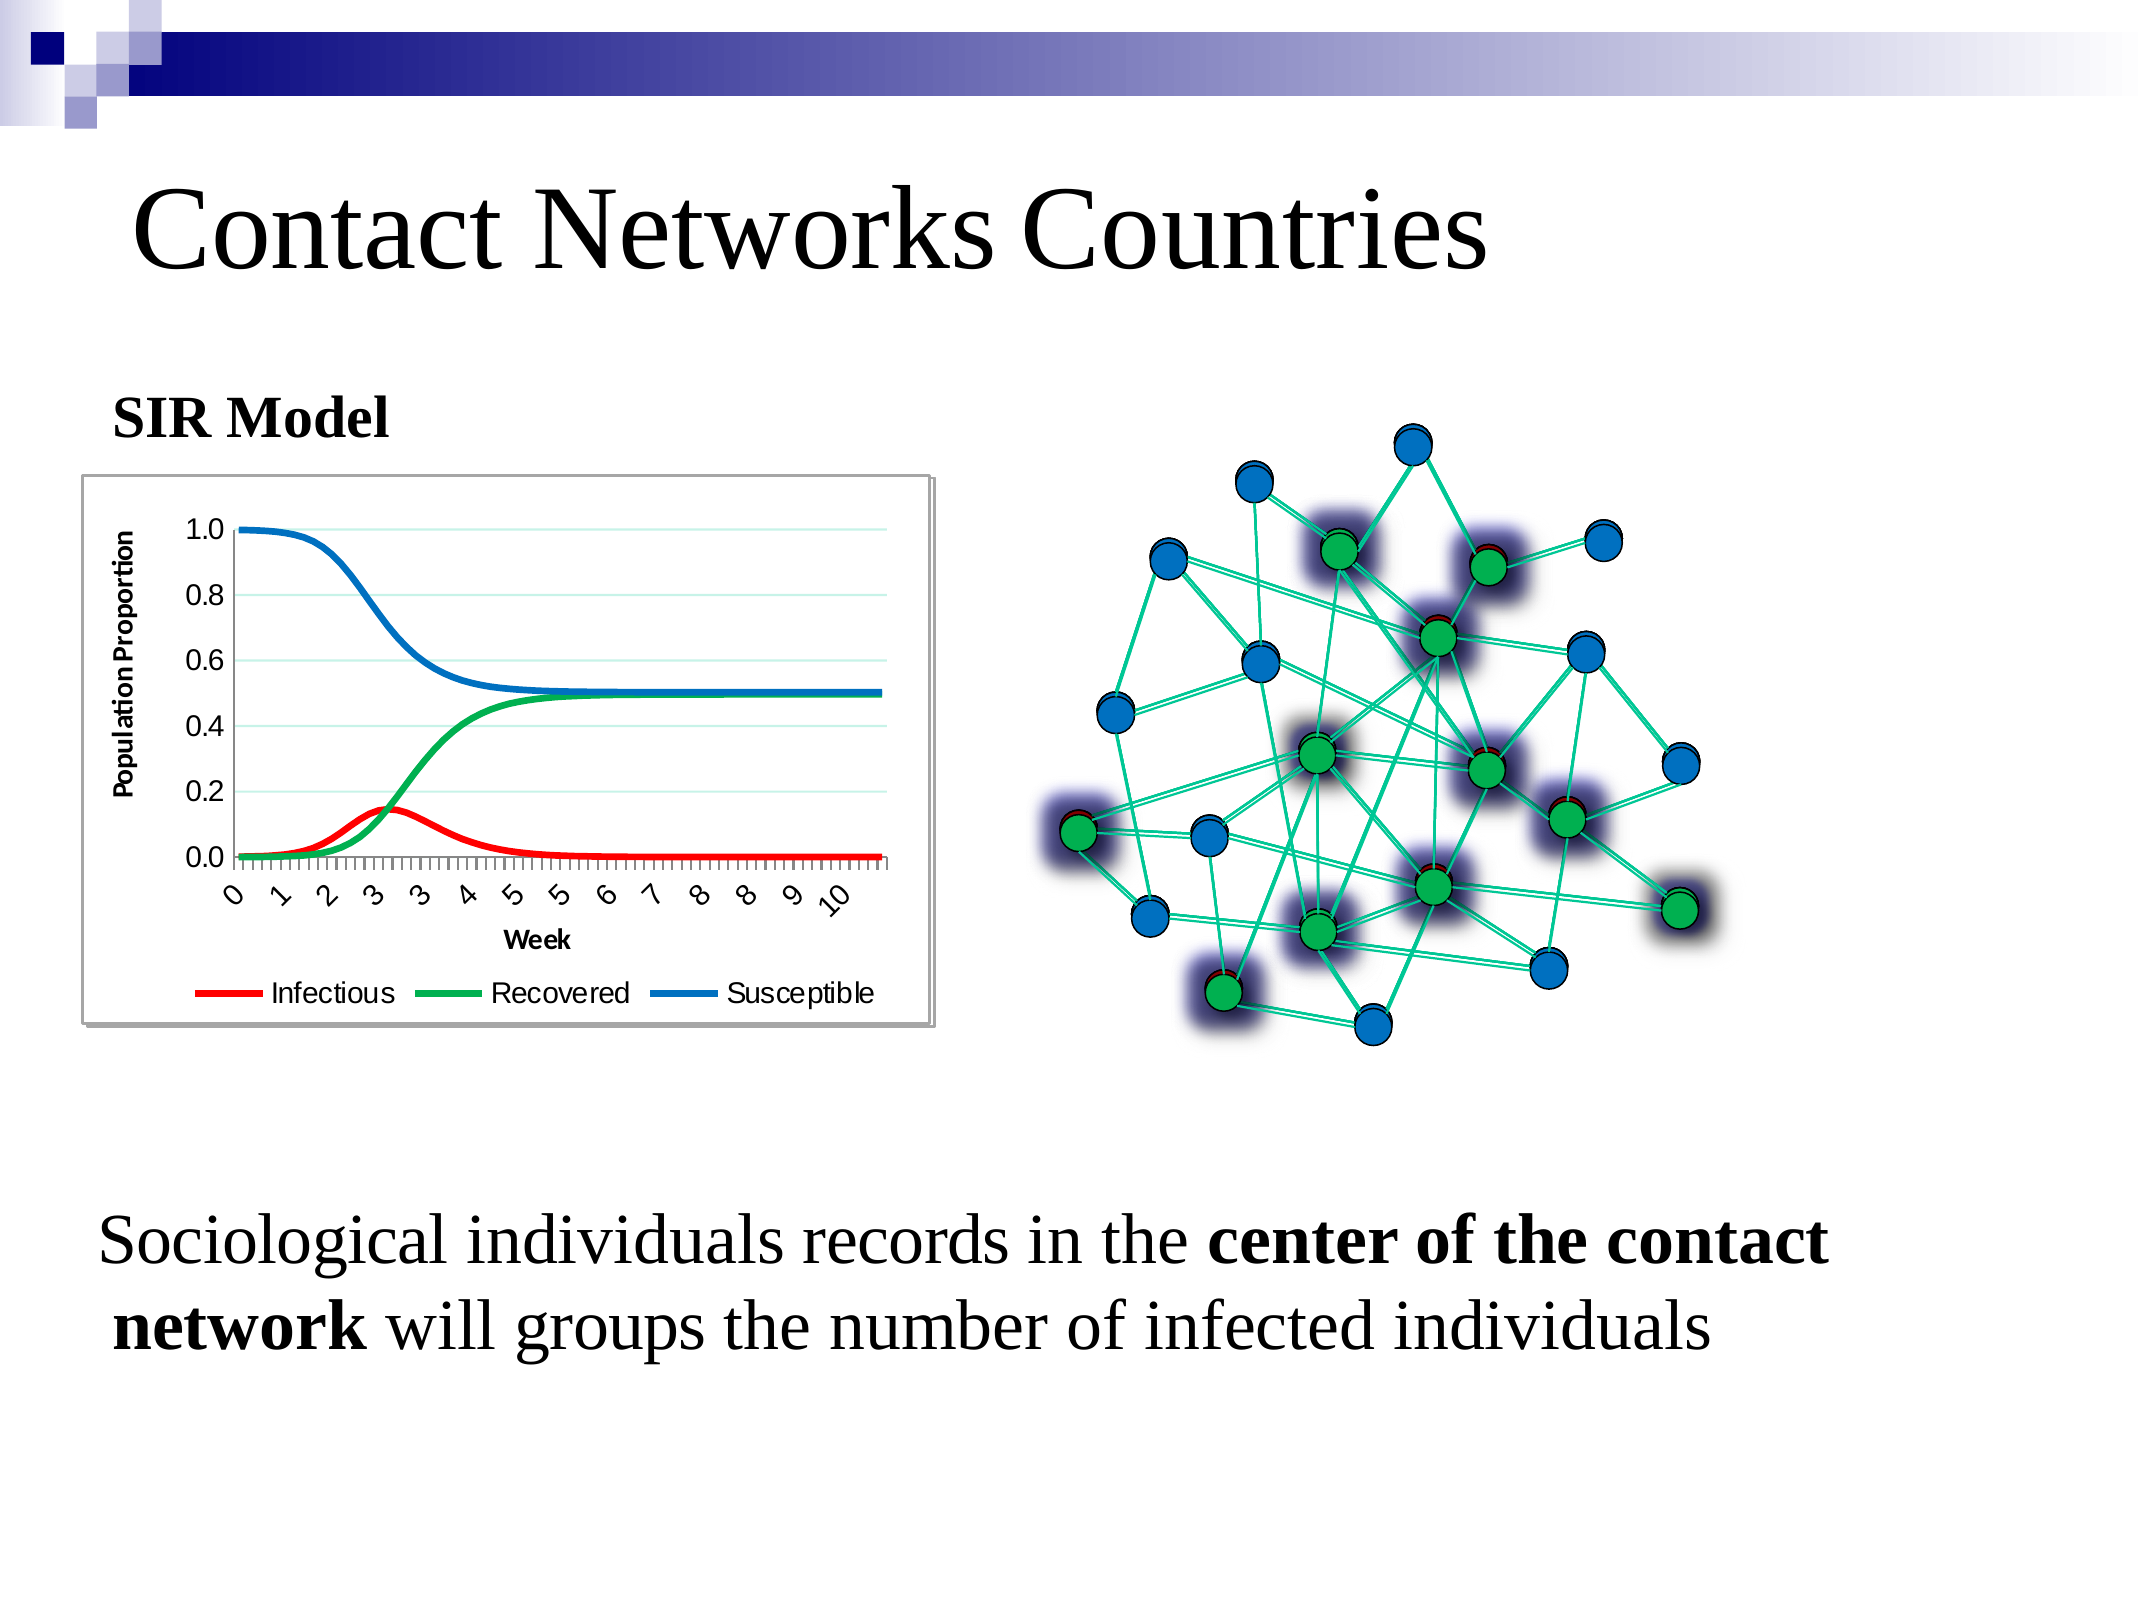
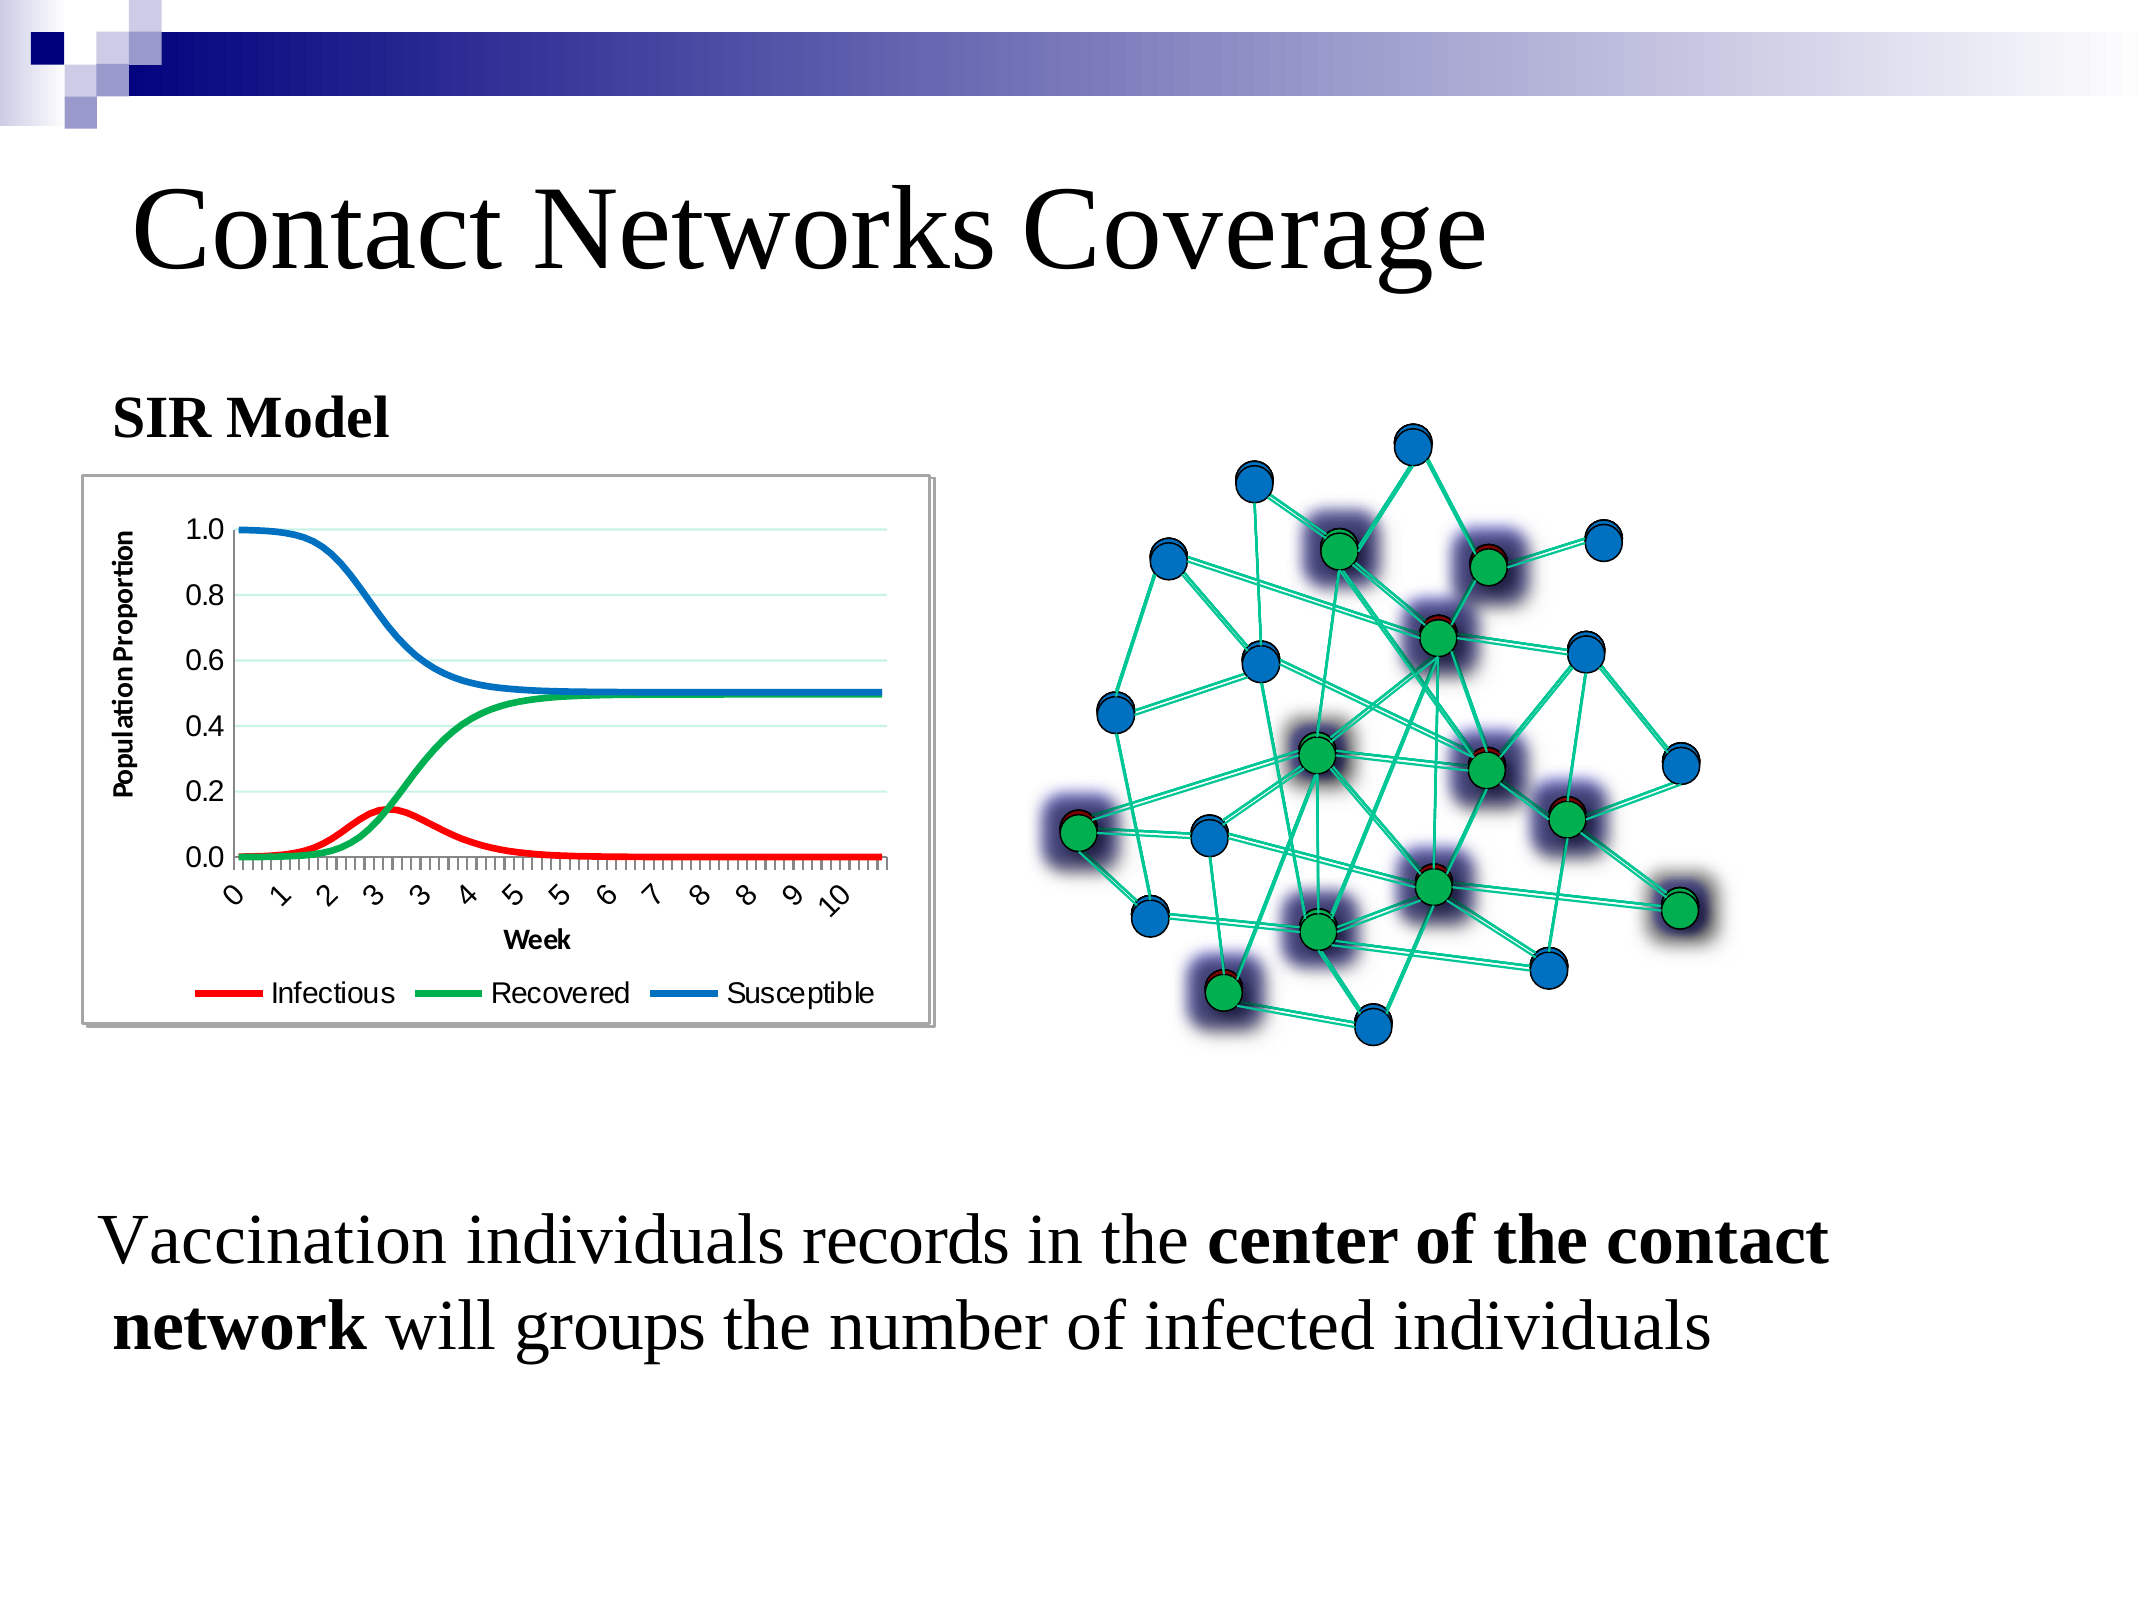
Countries: Countries -> Coverage (1255, 229)
Sociological: Sociological -> Vaccination (273, 1240)
